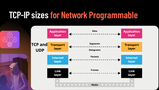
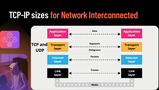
Programmable: Programmable -> Interconnected (113, 15)
